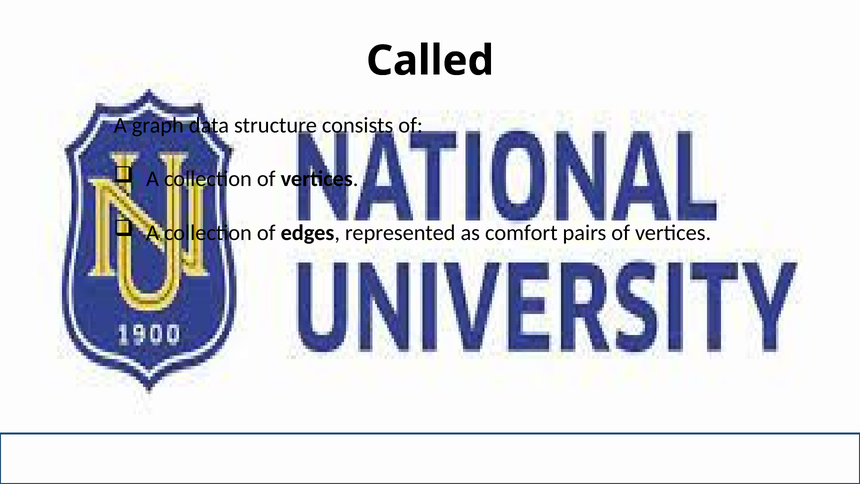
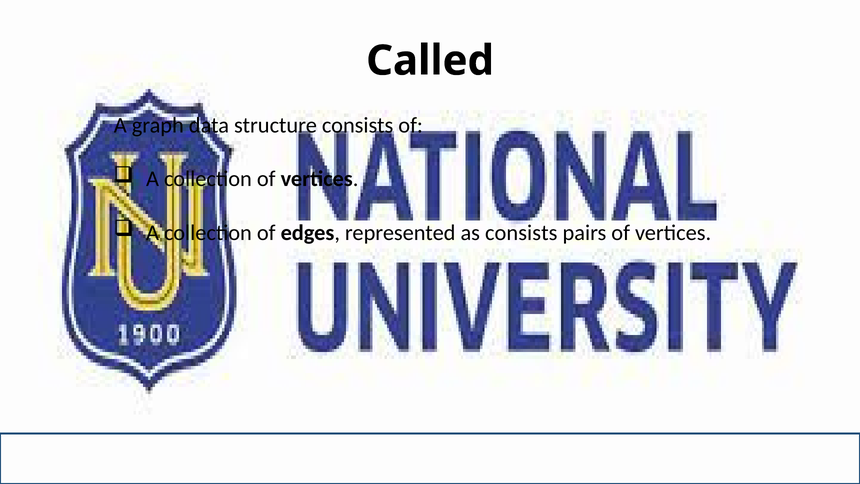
as comfort: comfort -> consists (521, 233)
